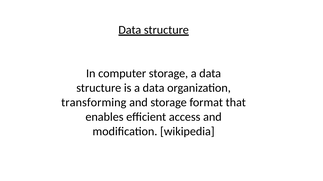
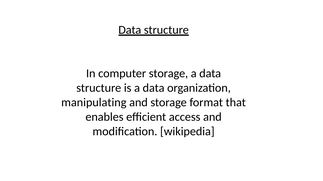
transforming: transforming -> manipulating (94, 103)
